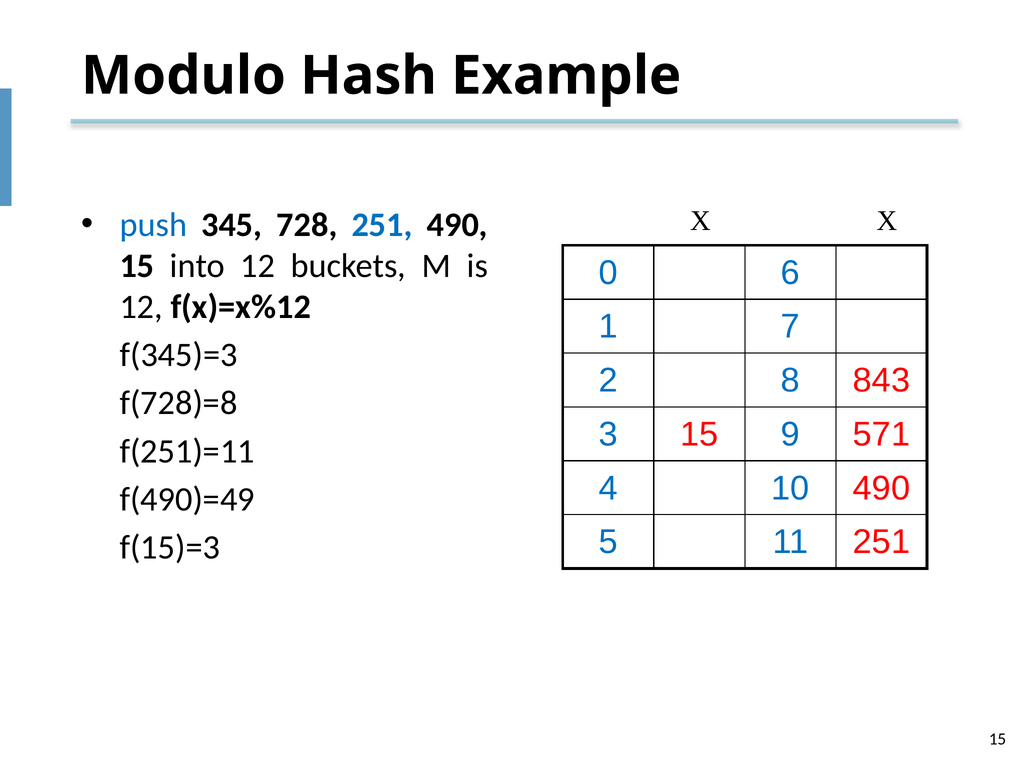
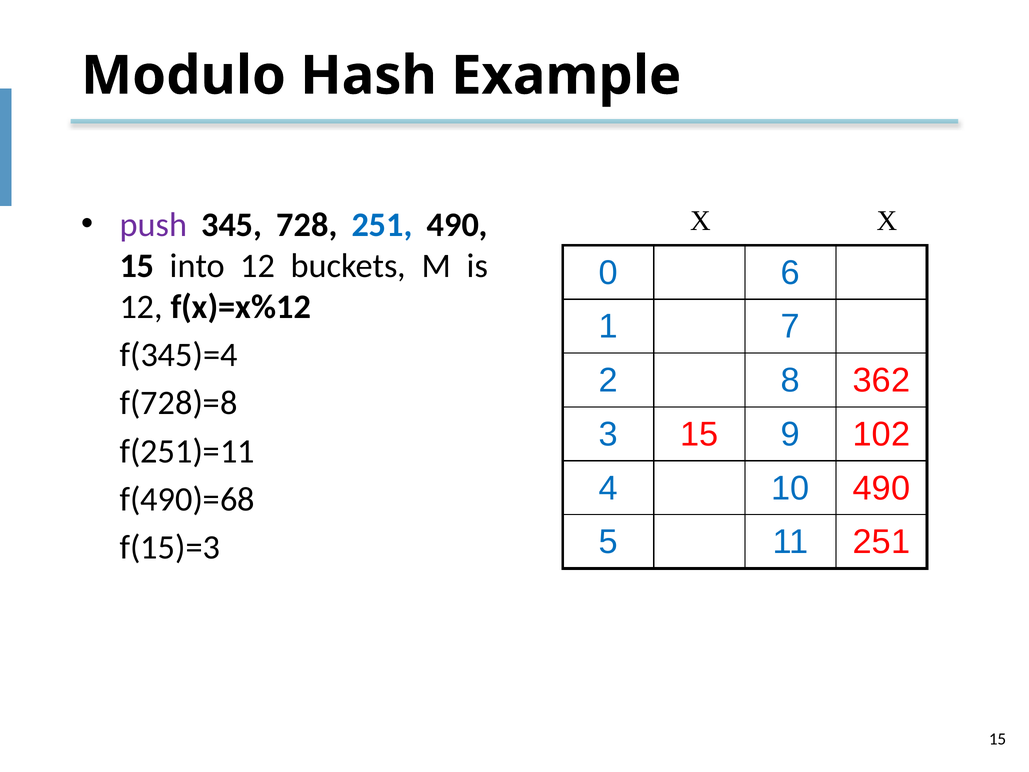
push colour: blue -> purple (153, 225)
f(345)=3: f(345)=3 -> f(345)=4 (179, 355)
843: 843 -> 362 (882, 380)
571: 571 -> 102 (882, 434)
f(490)=49: f(490)=49 -> f(490)=68 (187, 499)
